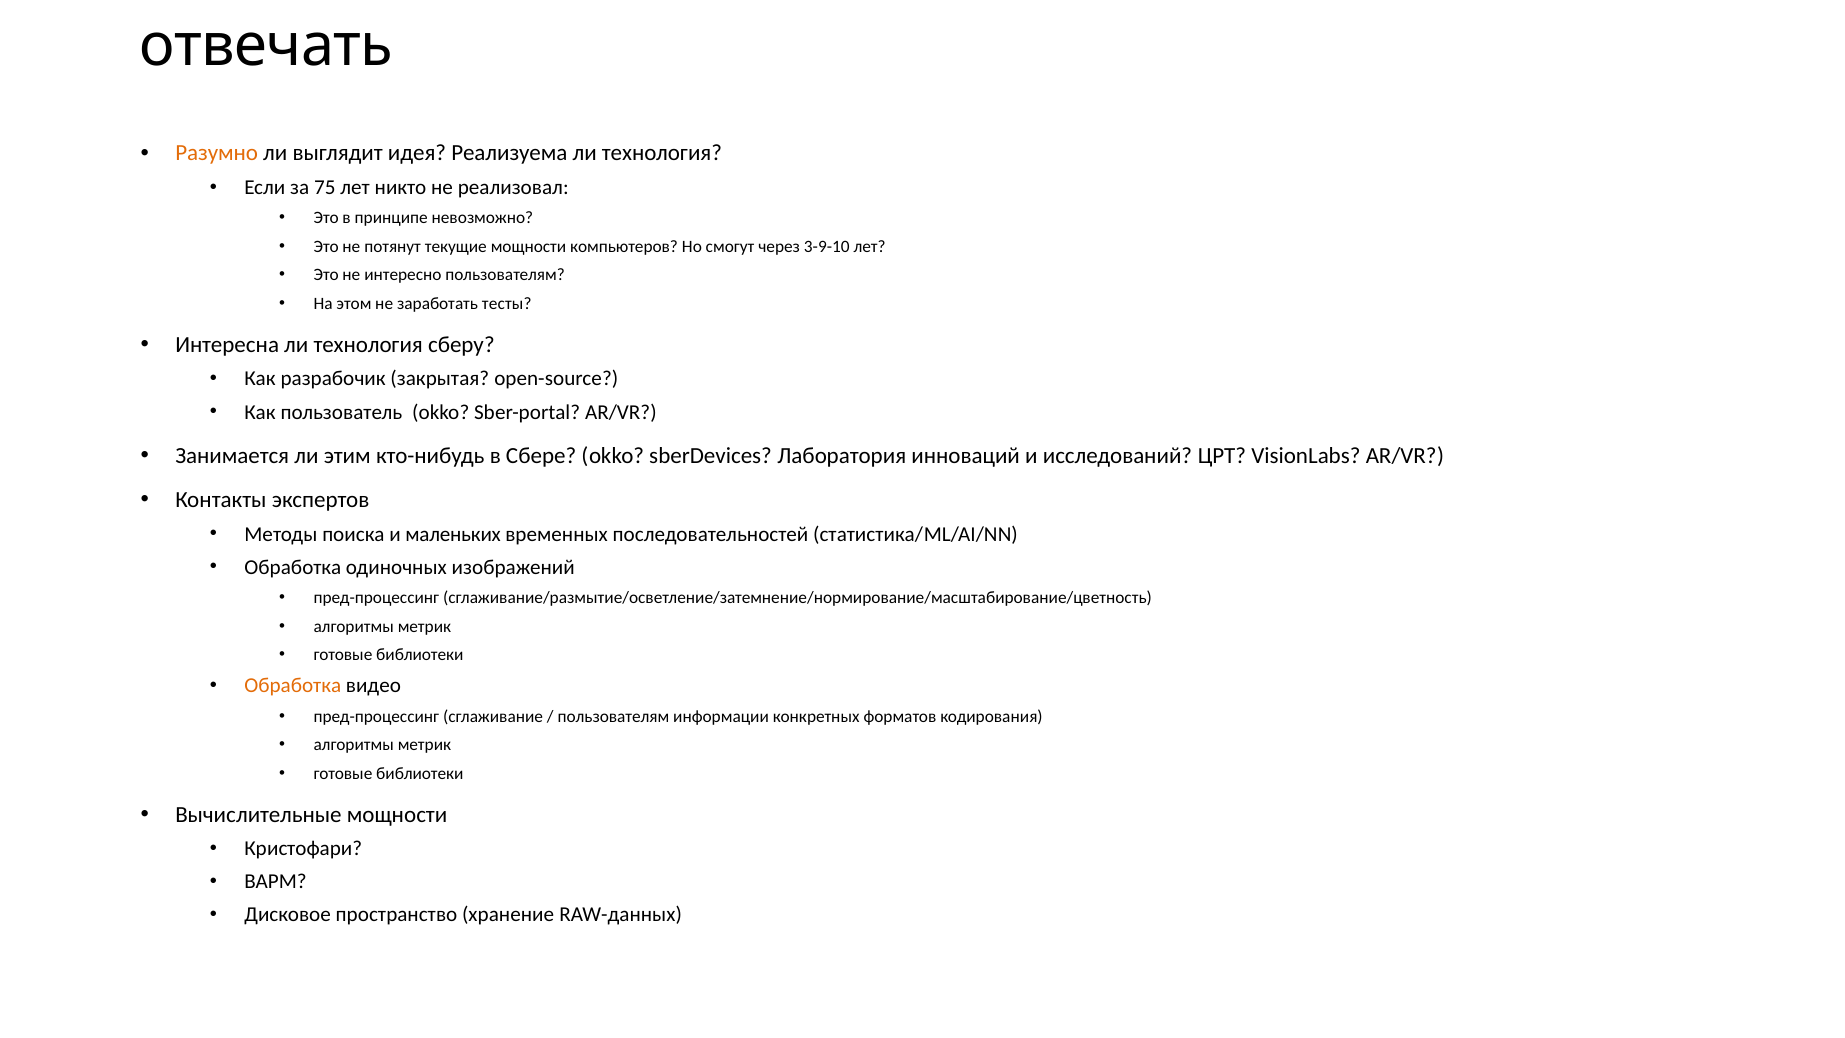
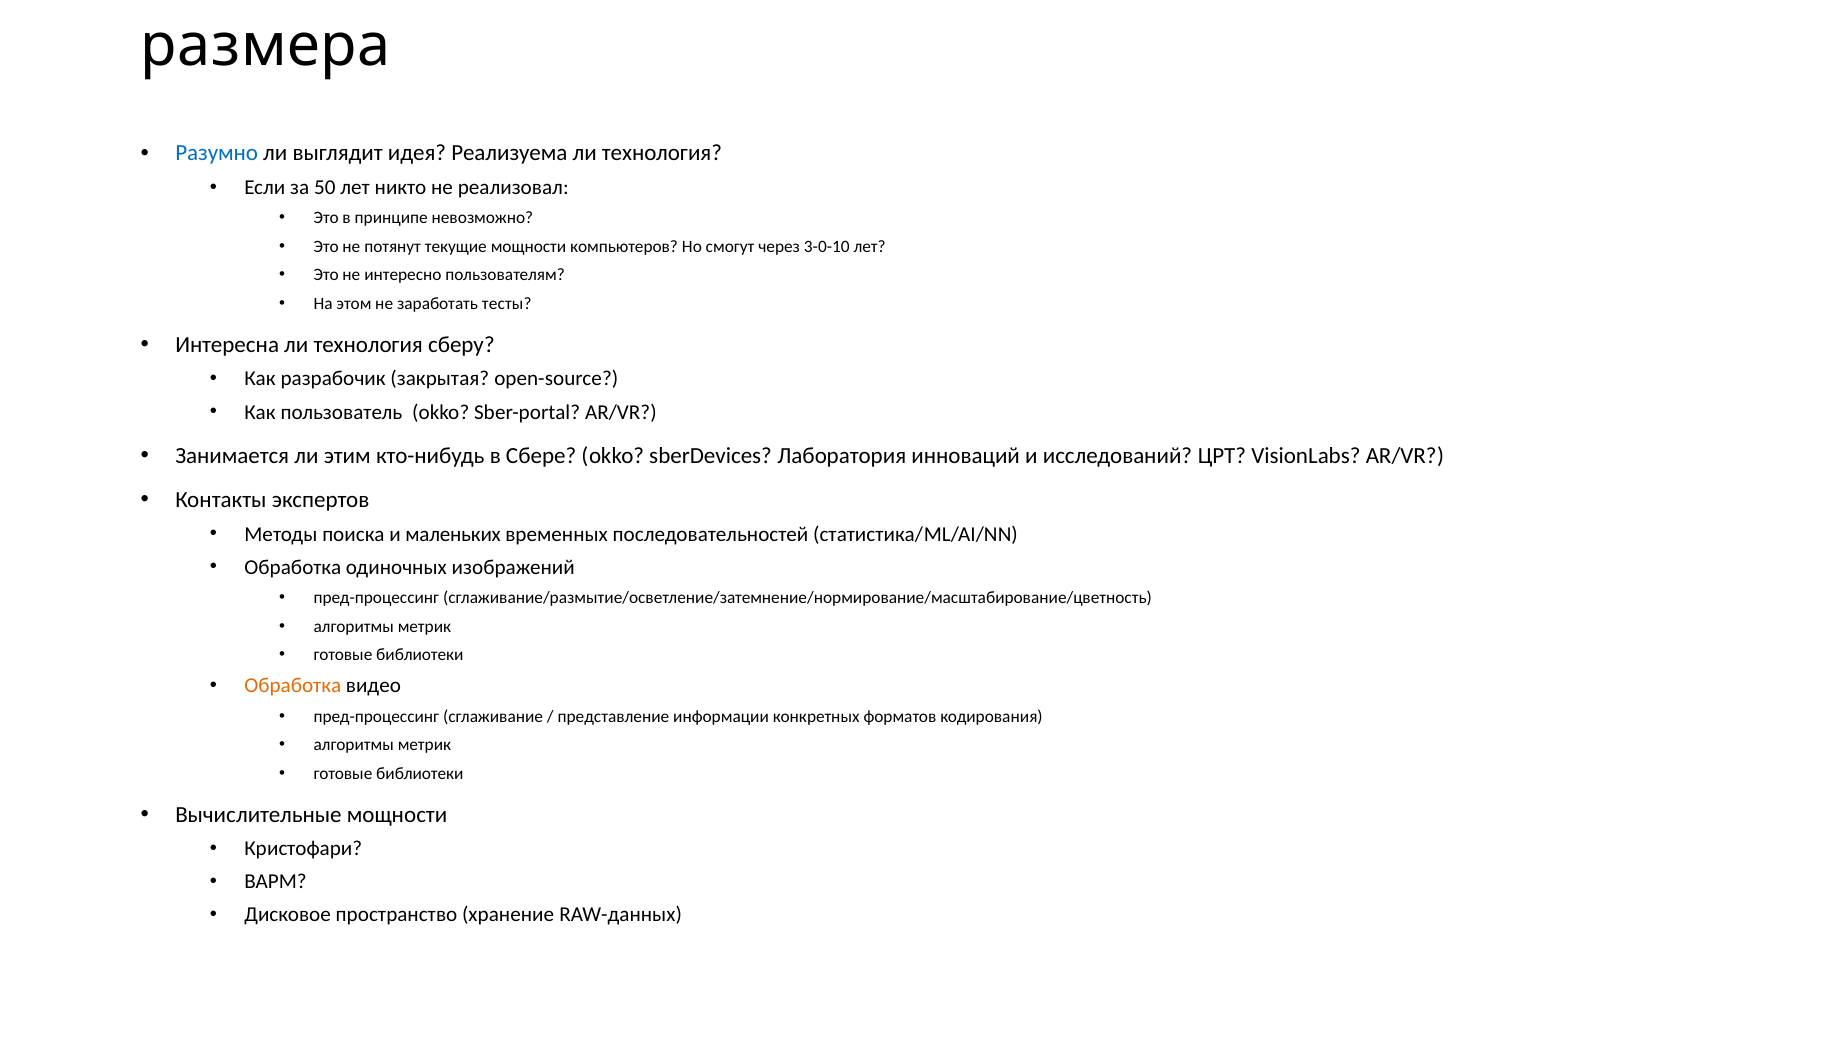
отвечать: отвечать -> размера (266, 46)
Разумно colour: orange -> blue (217, 153)
75: 75 -> 50 (325, 187)
3-9-10: 3-9-10 -> 3-0-10 (827, 247)
пользователям: пользователям -> представление (613, 716)
